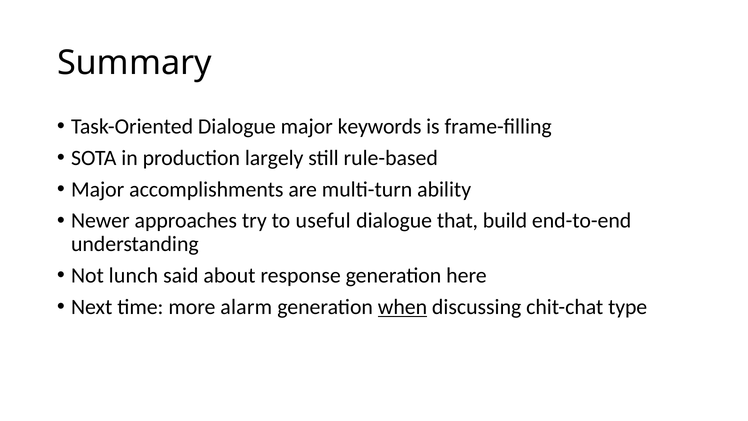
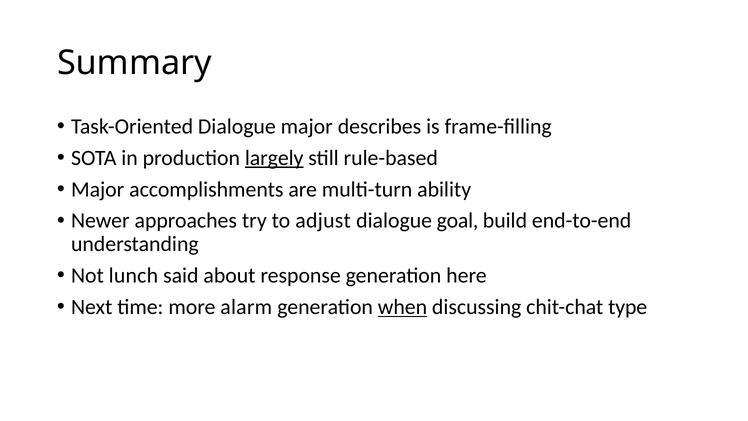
keywords: keywords -> describes (379, 126)
largely underline: none -> present (274, 158)
useful: useful -> adjust (323, 221)
that: that -> goal (458, 221)
